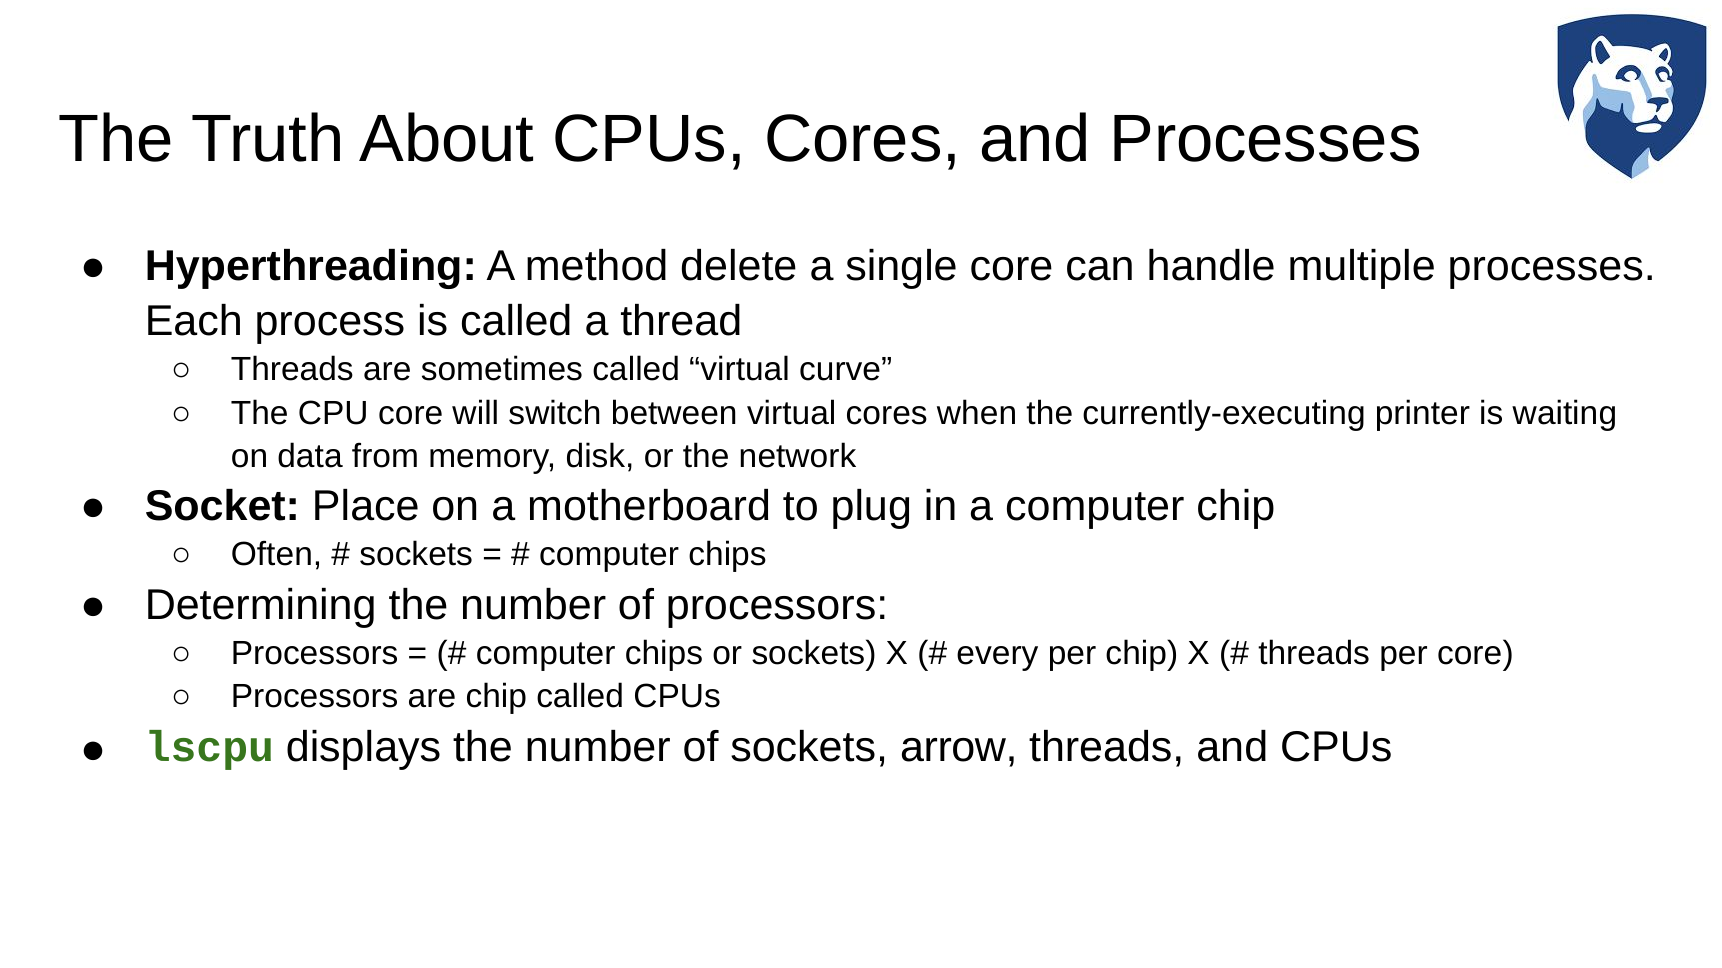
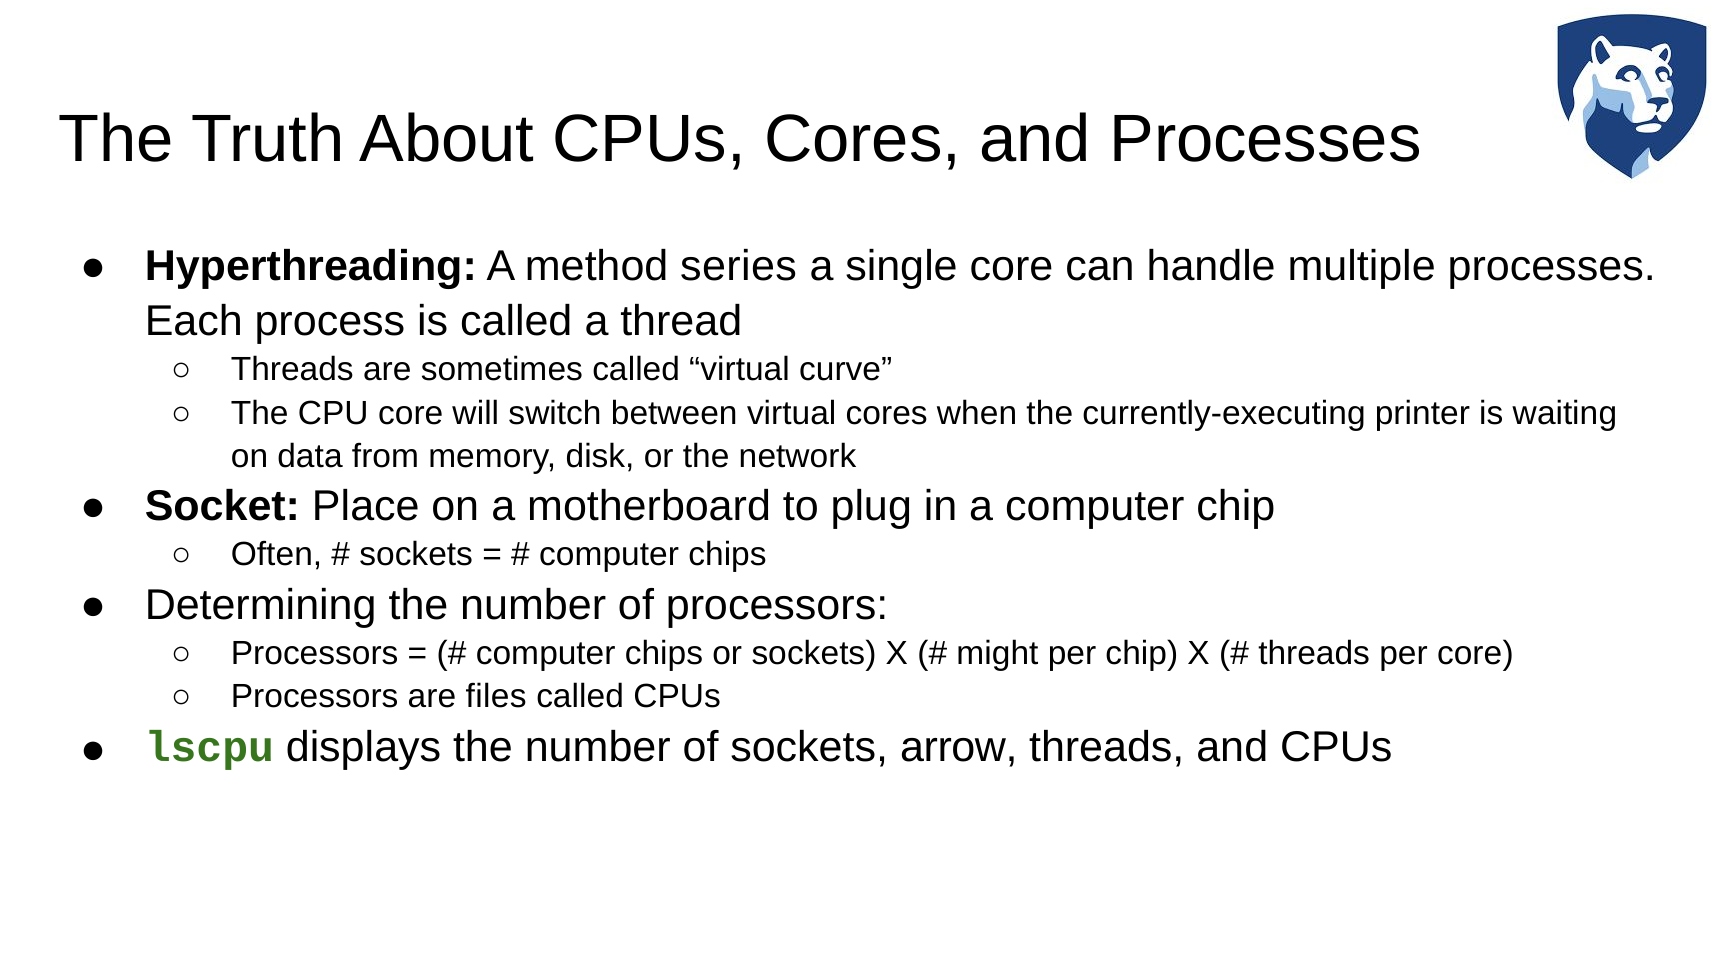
delete: delete -> series (739, 266)
every: every -> might (997, 654)
are chip: chip -> files (496, 697)
